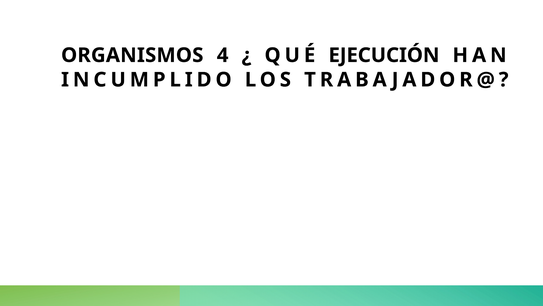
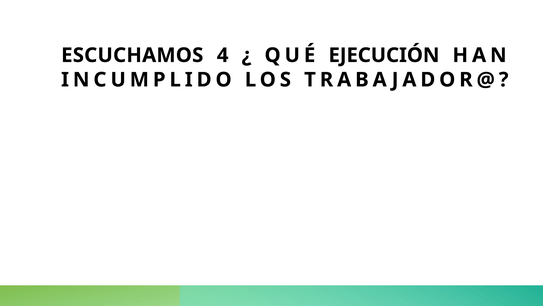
ORGANISMOS: ORGANISMOS -> ESCUCHAMOS (132, 55)
